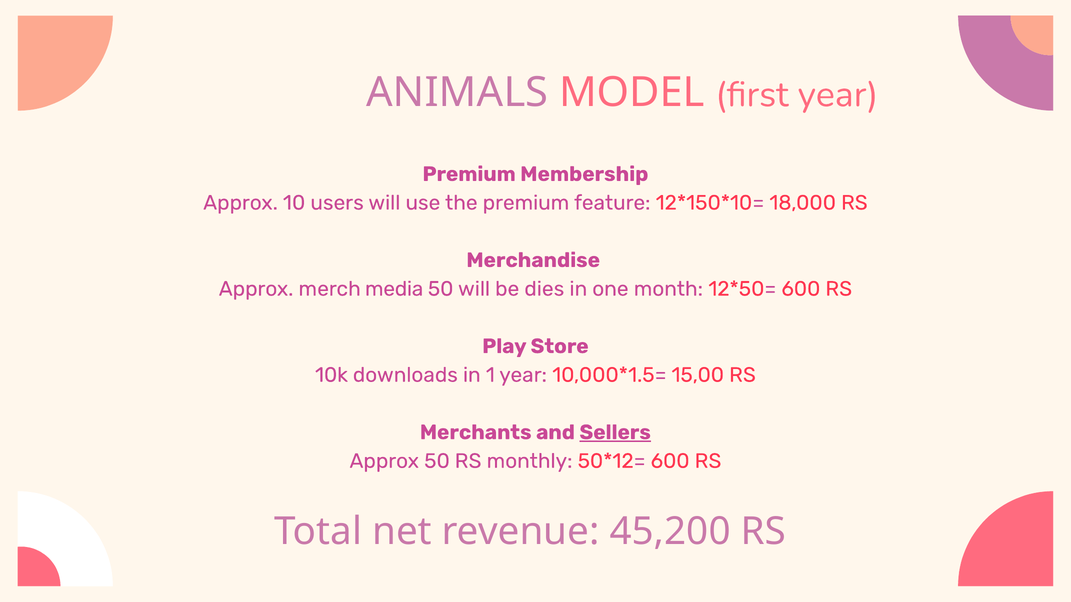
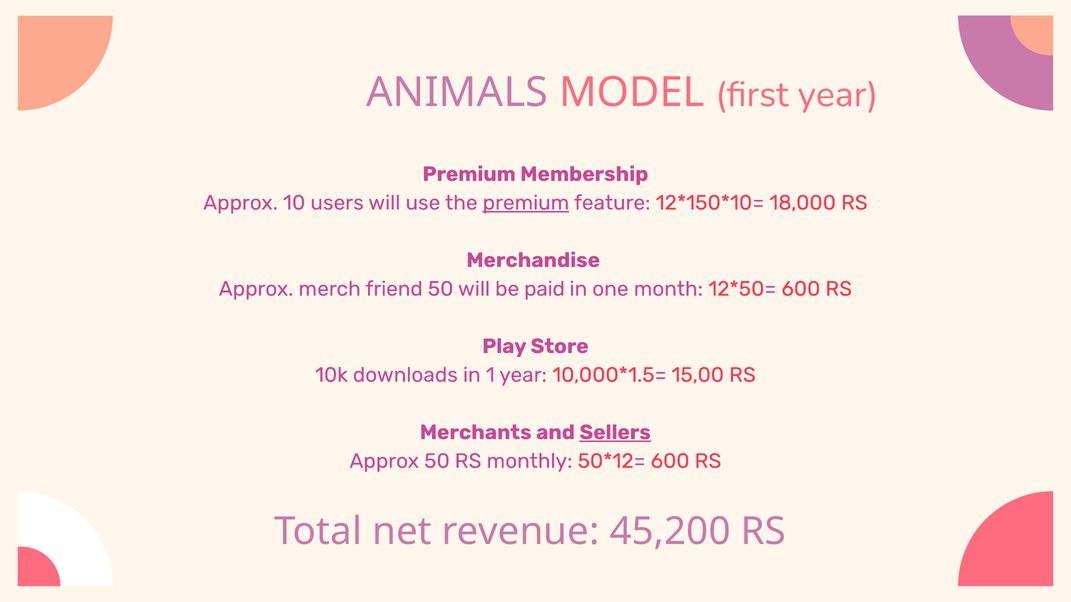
premium underline: none -> present (526, 203)
media: media -> friend (394, 289)
dies: dies -> paid (544, 289)
